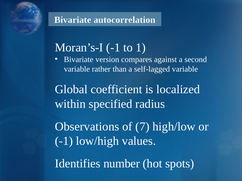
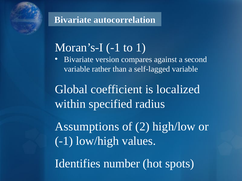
Observations: Observations -> Assumptions (87, 127)
7: 7 -> 2 (142, 127)
